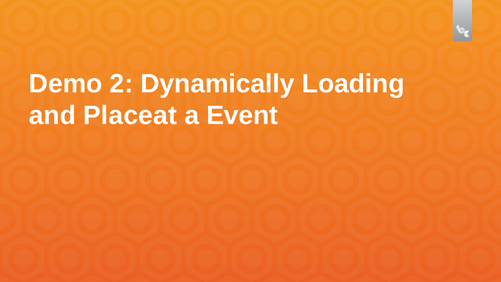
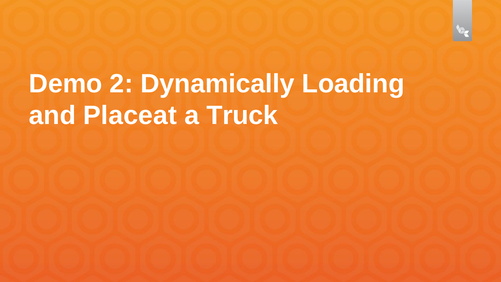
Event: Event -> Truck (242, 115)
